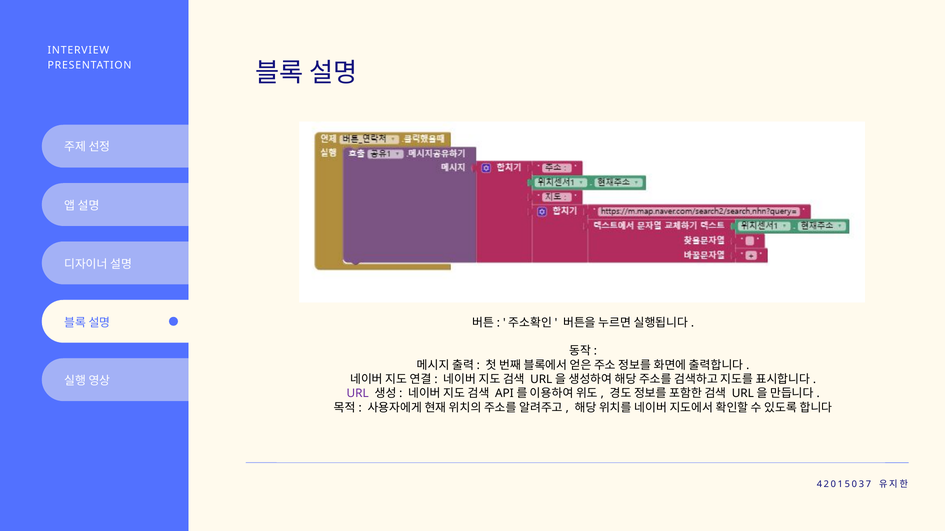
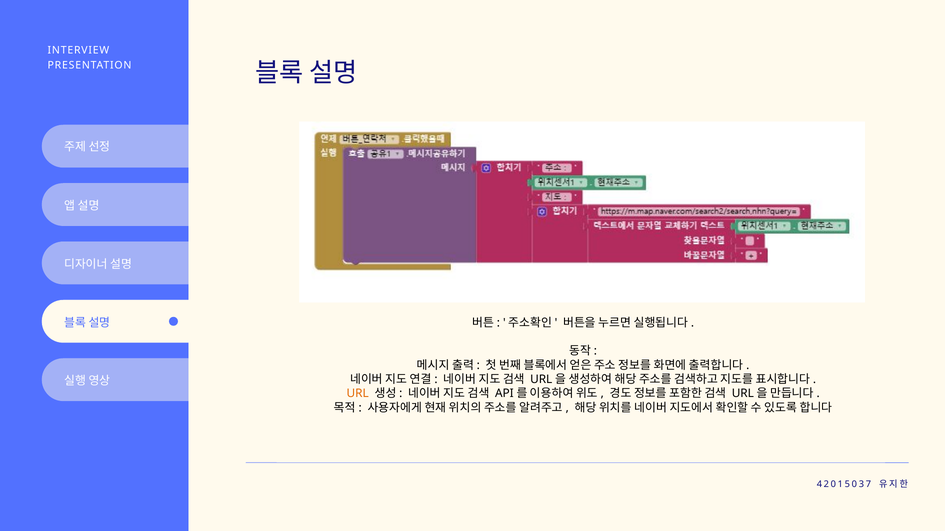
URL colour: purple -> orange (358, 394)
